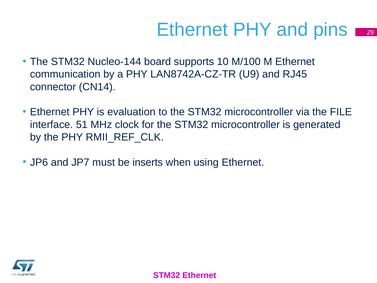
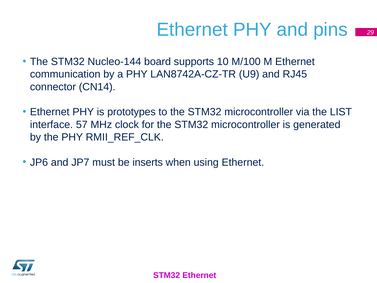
evaluation: evaluation -> prototypes (131, 112)
FILE: FILE -> LIST (341, 112)
51: 51 -> 57 (82, 124)
